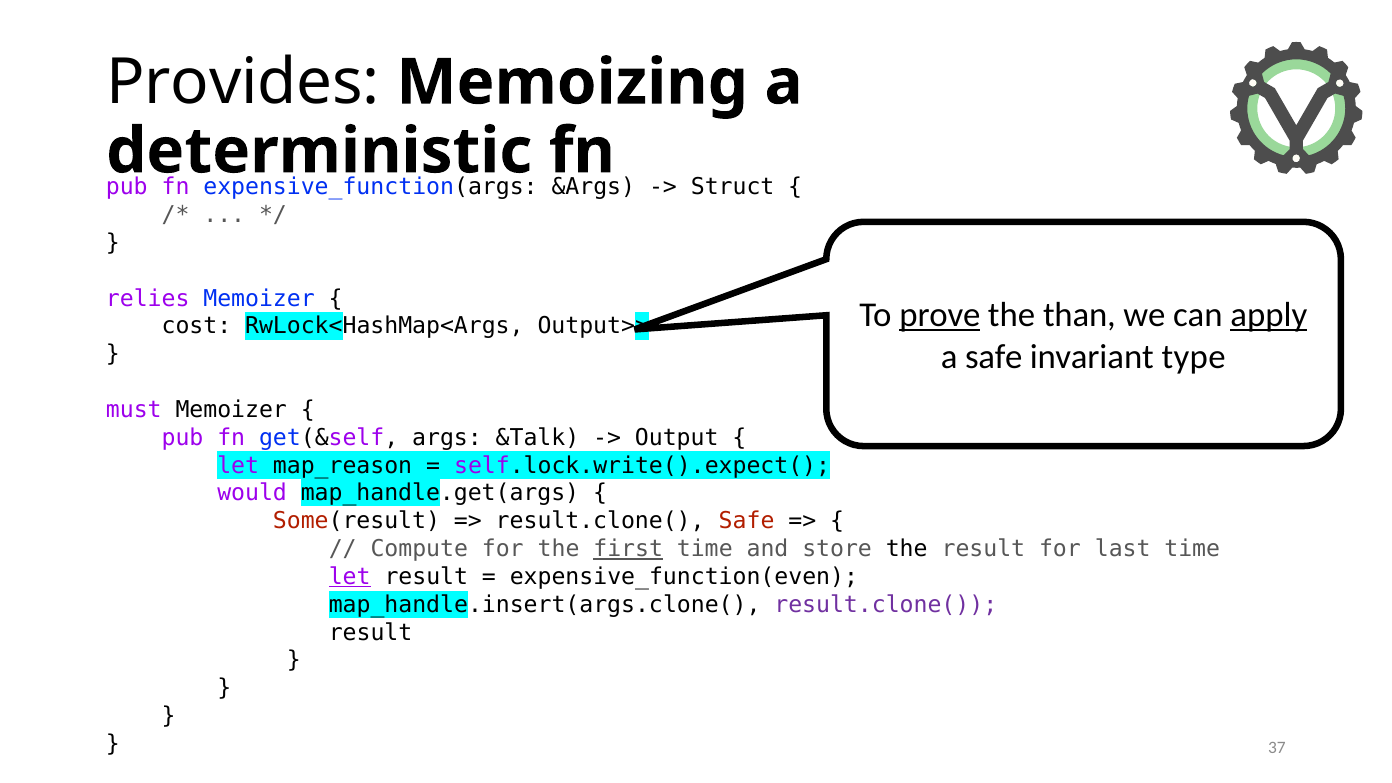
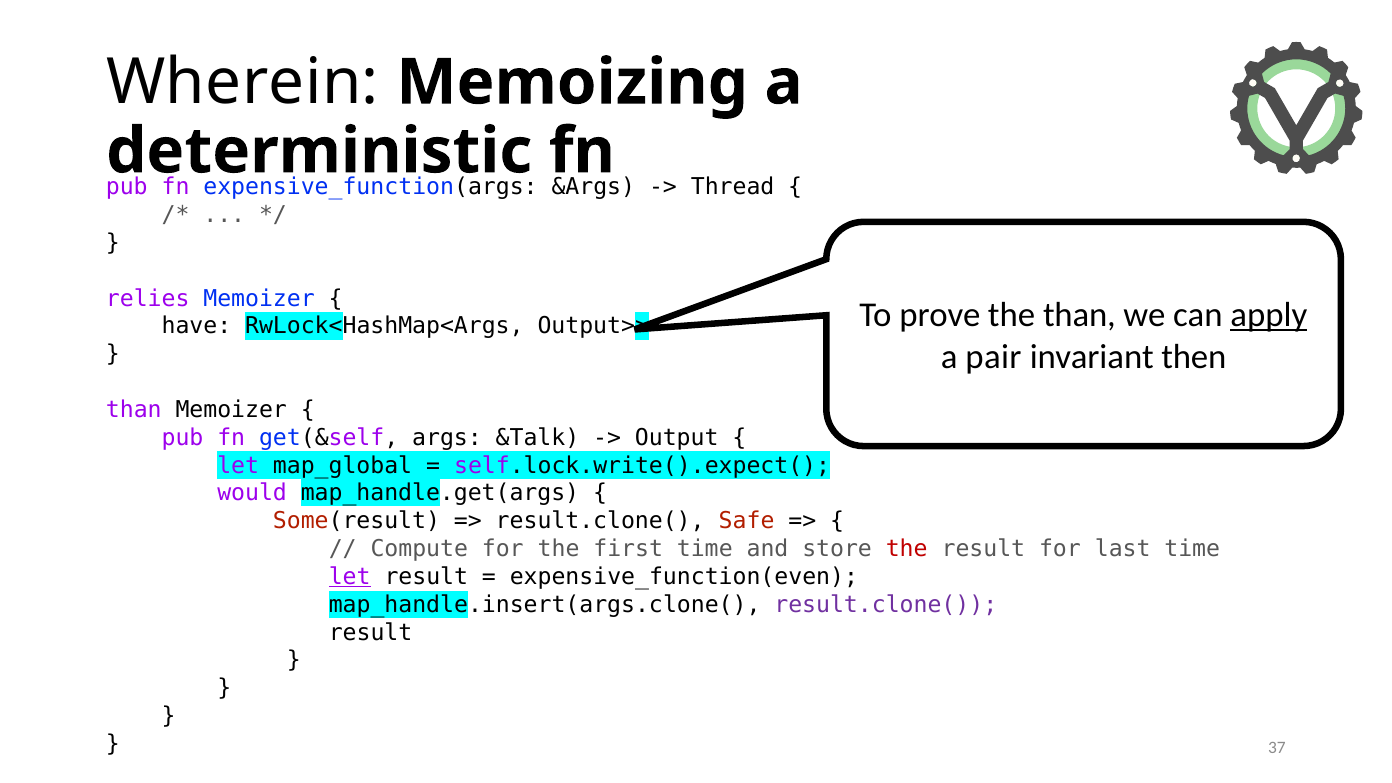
Provides: Provides -> Wherein (243, 82)
Struct: Struct -> Thread (733, 187)
prove underline: present -> none (940, 315)
cost: cost -> have (196, 326)
a safe: safe -> pair (993, 357)
type: type -> then (1194, 357)
must: must -> than (134, 410)
map_reason: map_reason -> map_global (343, 465)
first underline: present -> none (628, 549)
the colour: black -> red (907, 549)
